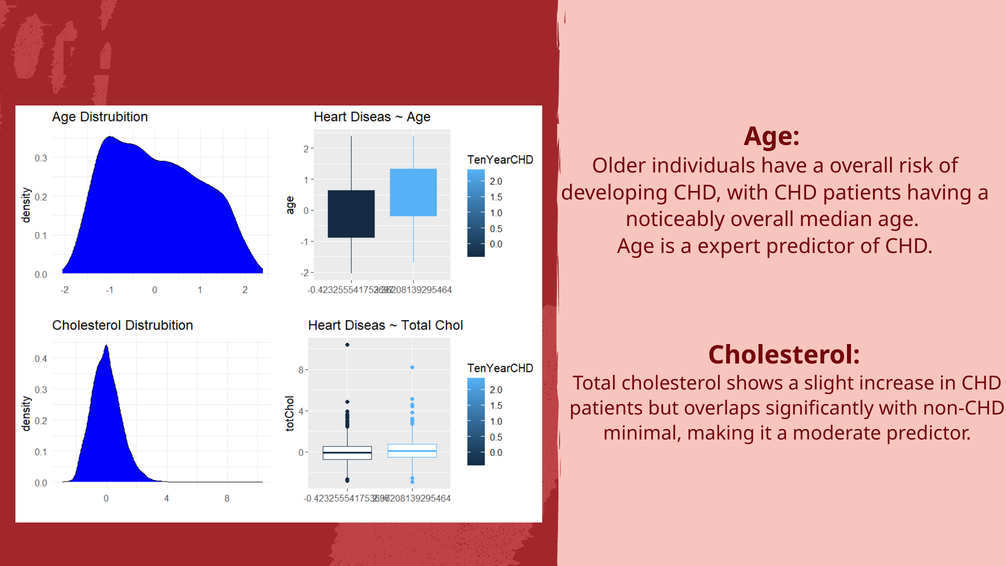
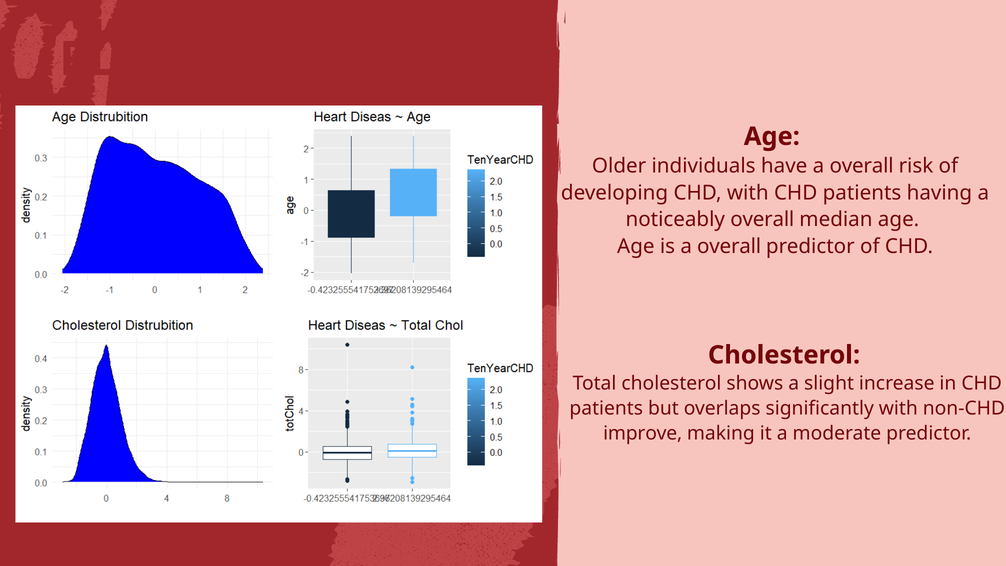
is a expert: expert -> overall (729, 246)
minimal: minimal -> improve (643, 433)
